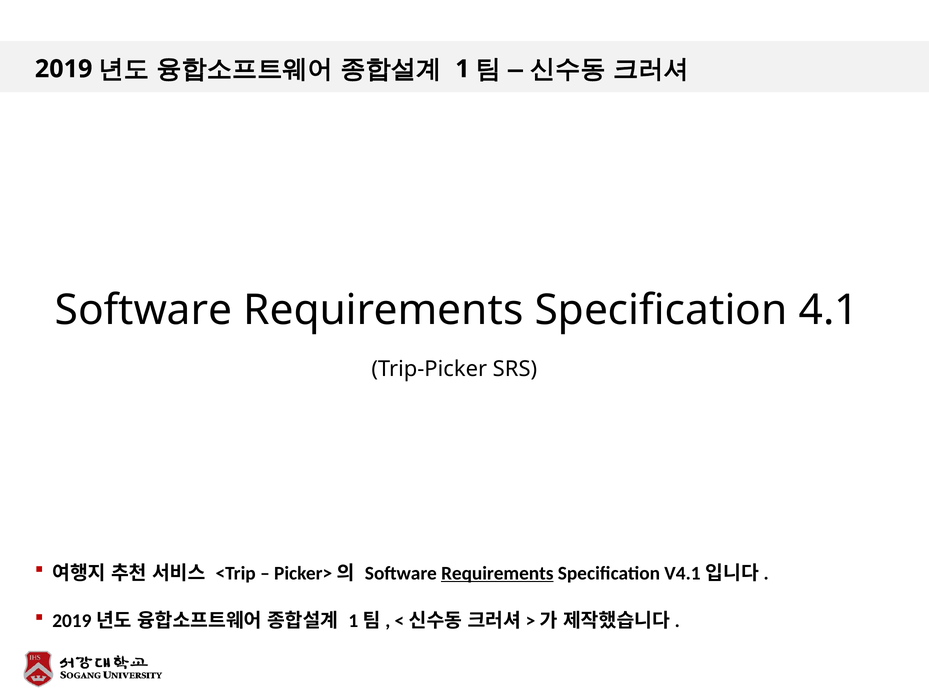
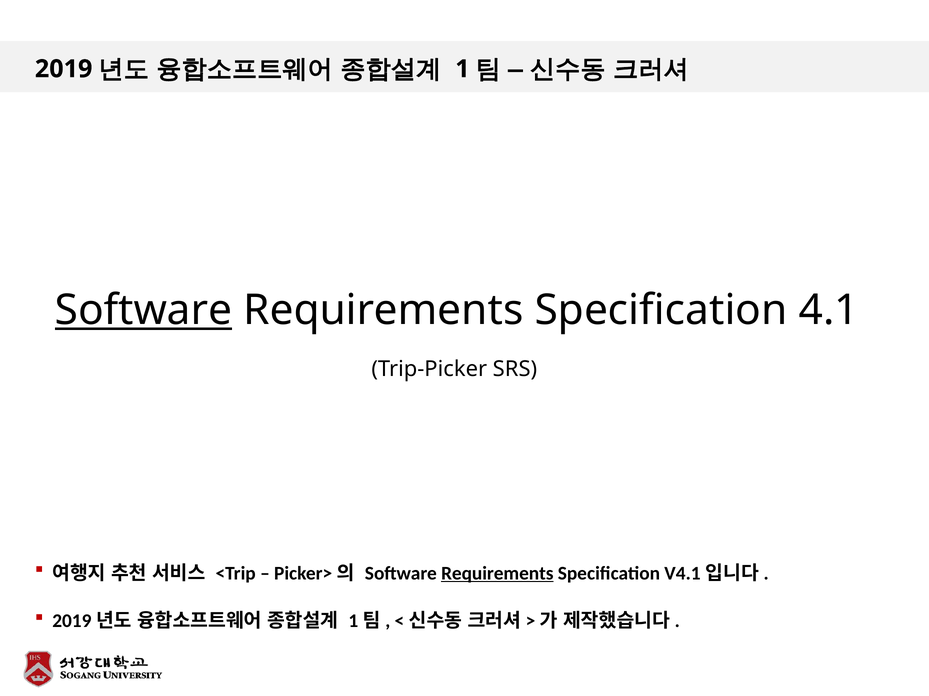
Software underline: none -> present (144, 311)
